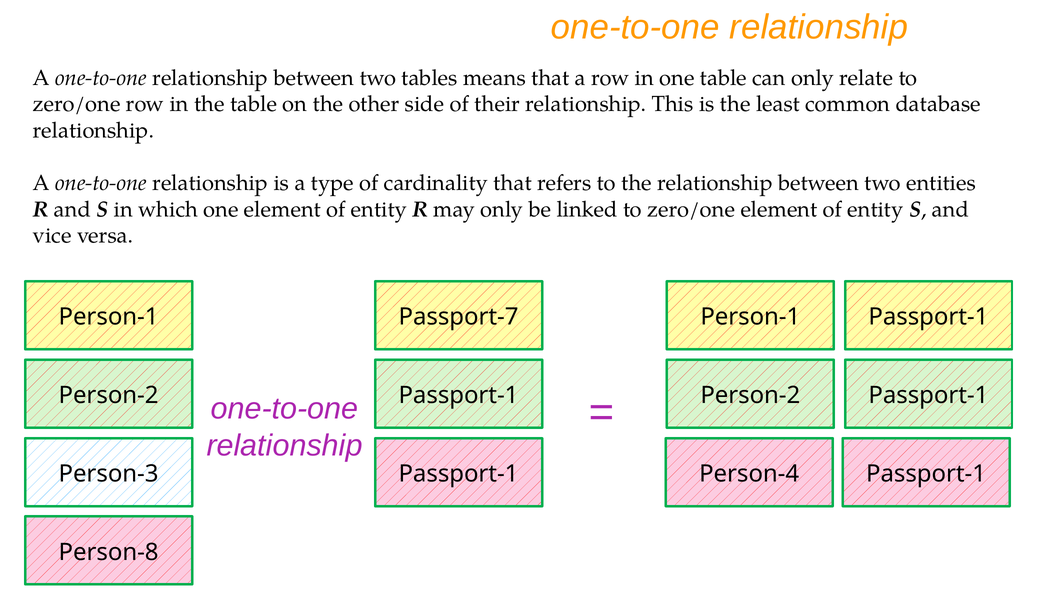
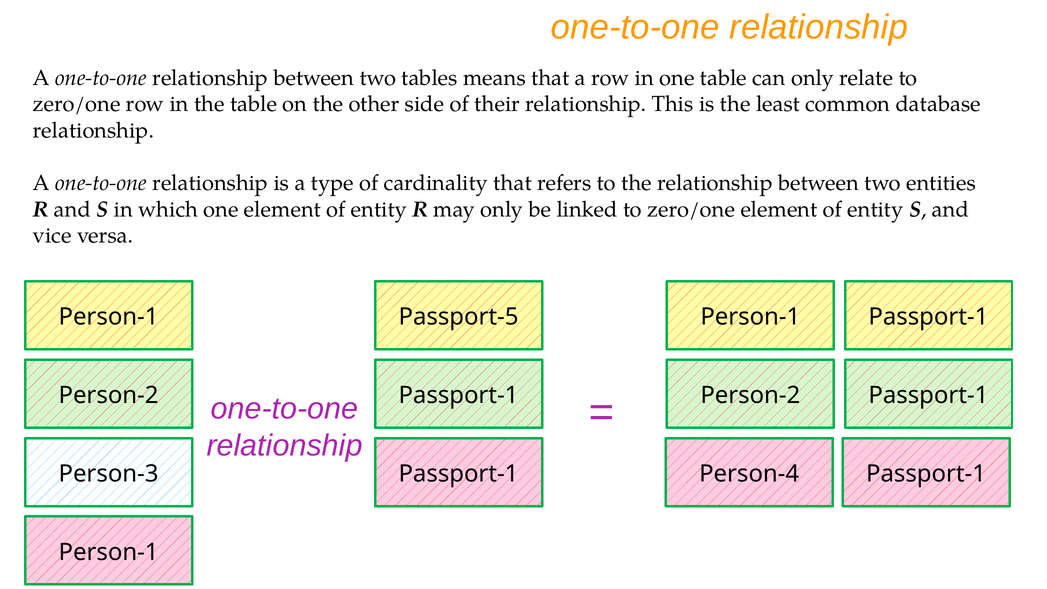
Passport-7: Passport-7 -> Passport-5 (459, 317)
Person-8: Person-8 -> Person-1 (109, 552)
